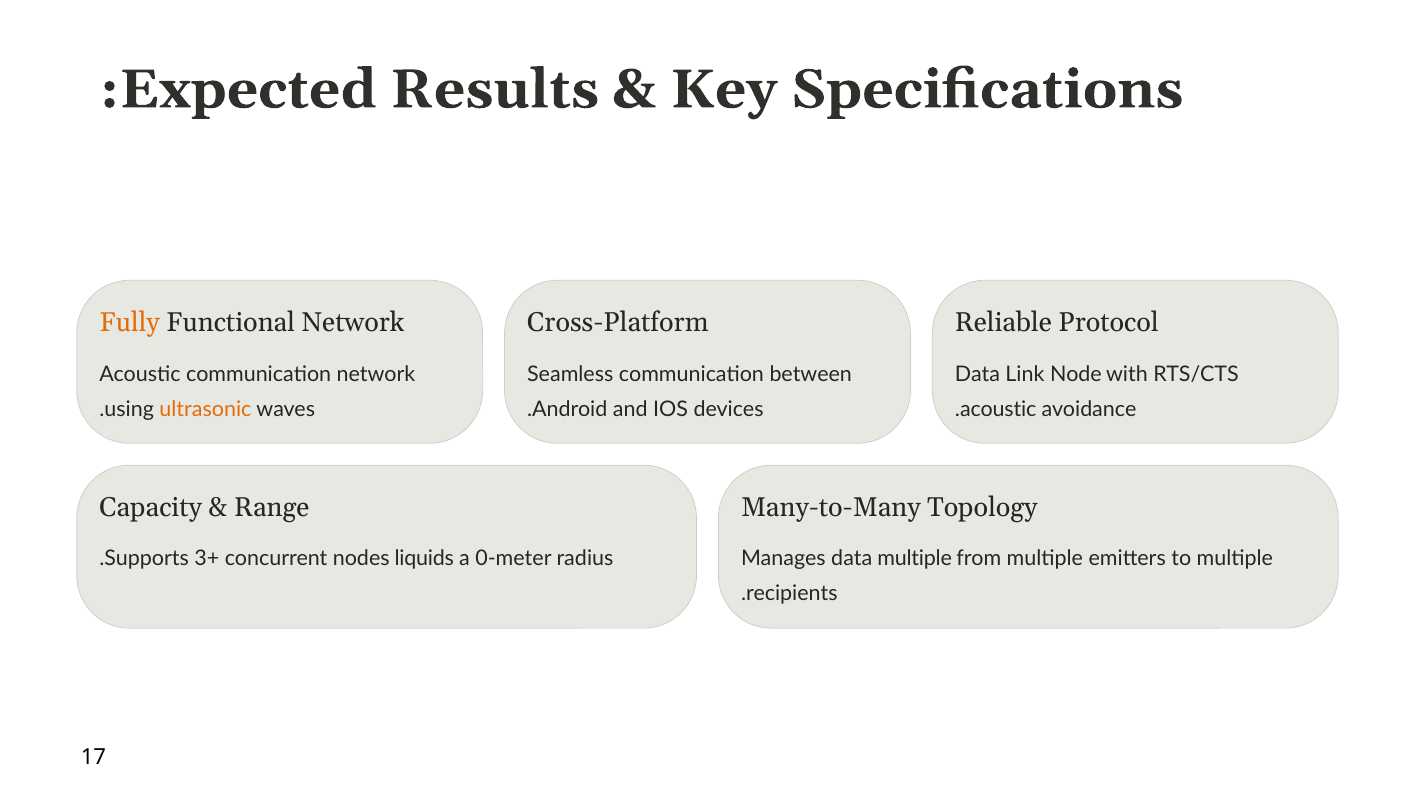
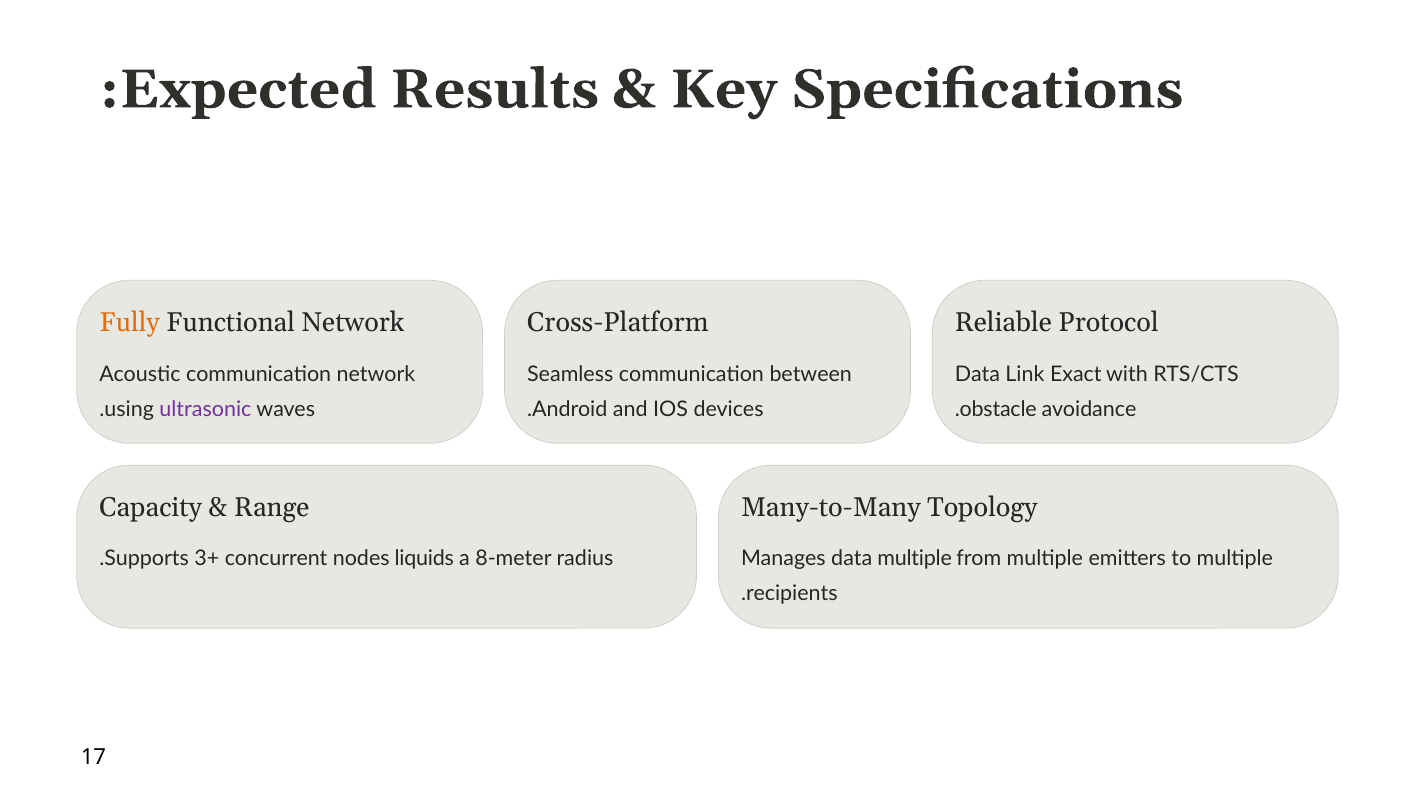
Node: Node -> Exact (1076, 374)
ultrasonic colour: orange -> purple (205, 409)
acoustic: acoustic -> obstacle (998, 409)
0-meter: 0-meter -> 8-meter (513, 559)
